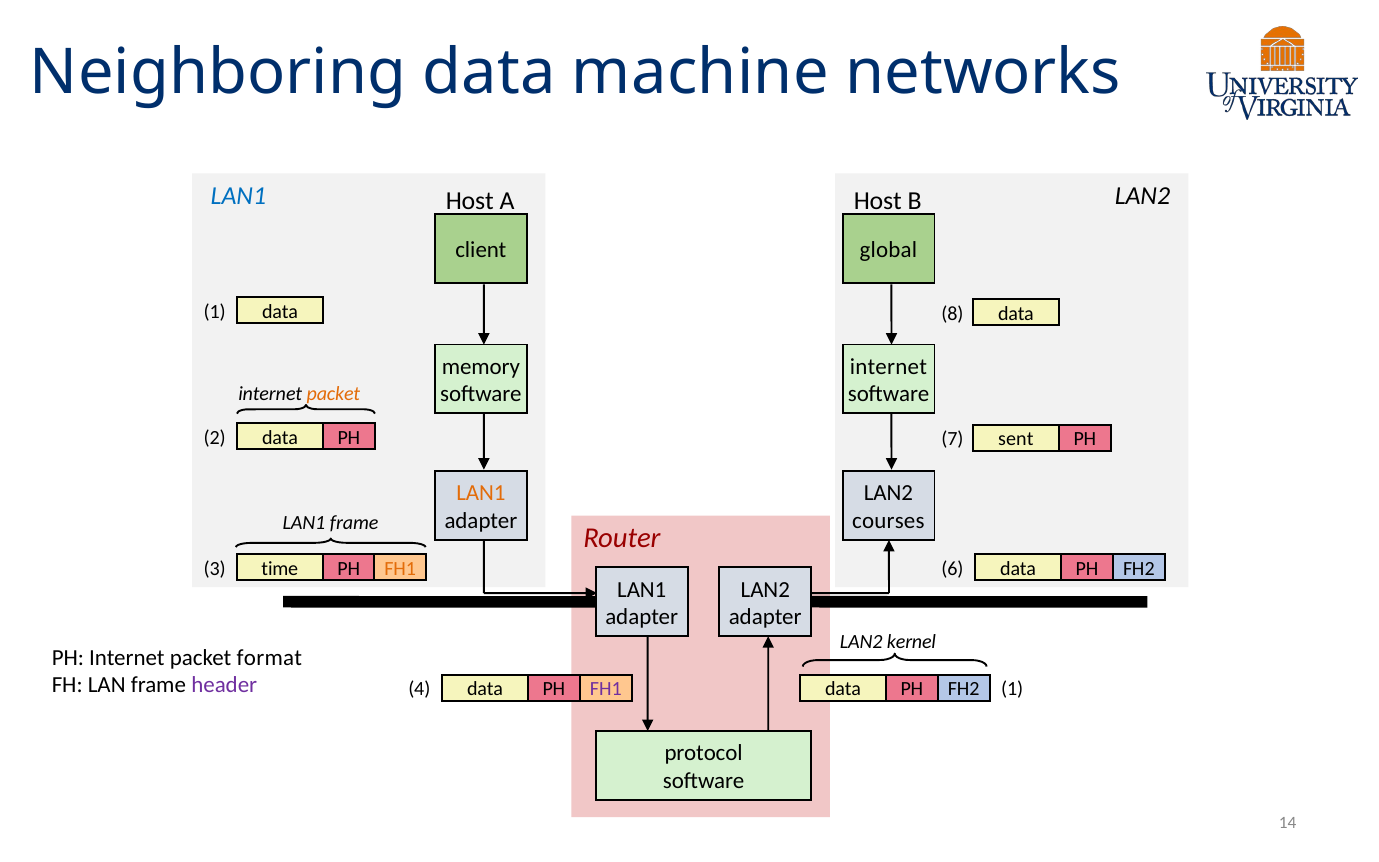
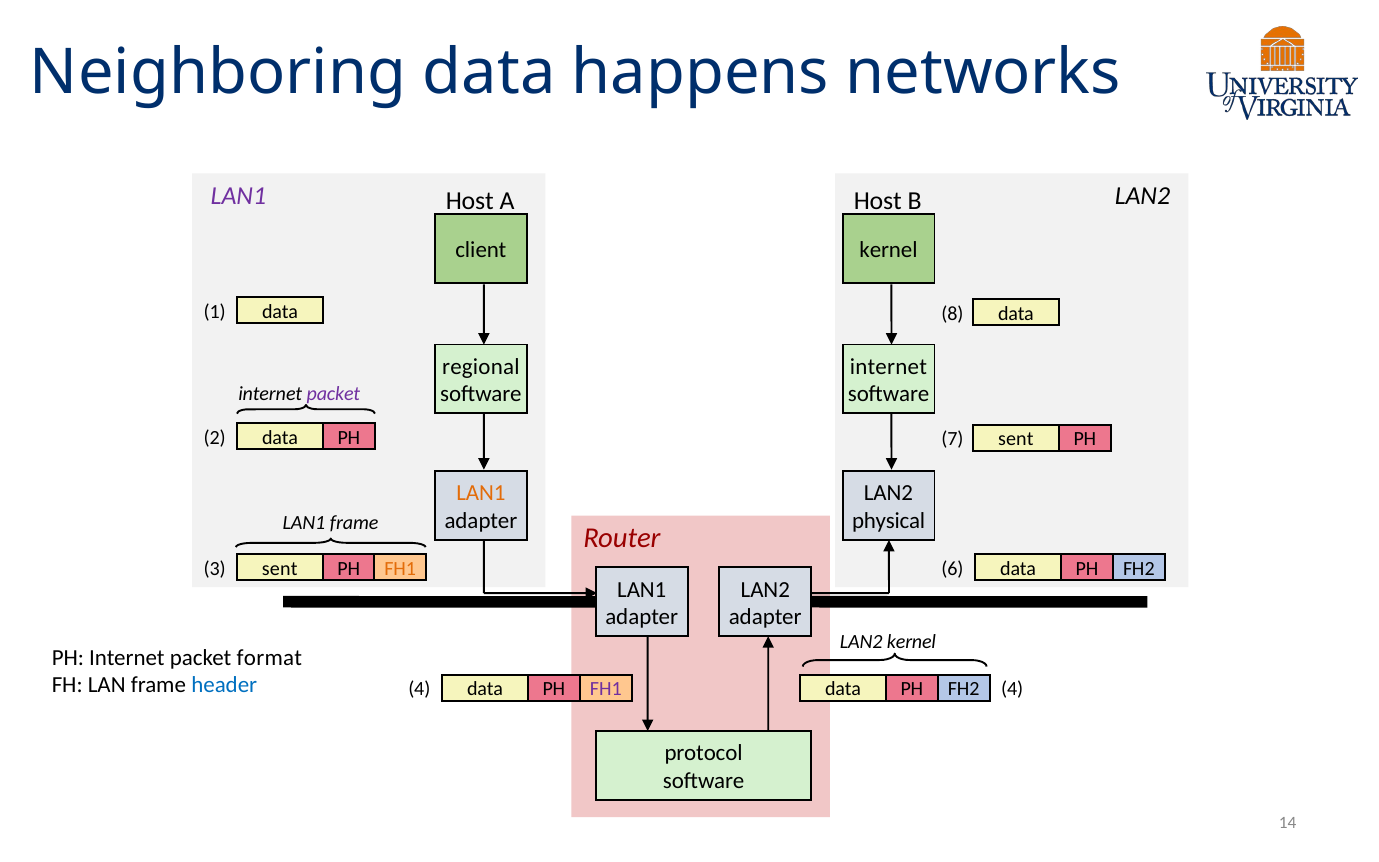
machine: machine -> happens (700, 73)
LAN1 colour: blue -> purple (238, 196)
global: global -> kernel (888, 250)
memory: memory -> regional (481, 367)
packet colour: orange -> purple (333, 393)
courses: courses -> physical (889, 521)
time: time -> sent (280, 569)
header colour: purple -> blue (224, 685)
FH2 1: 1 -> 4 (1012, 689)
